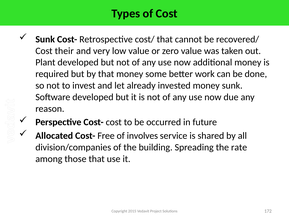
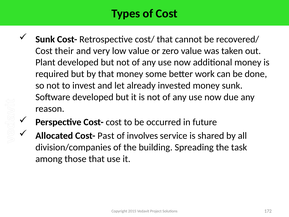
Free: Free -> Past (106, 136)
rate: rate -> task (239, 147)
